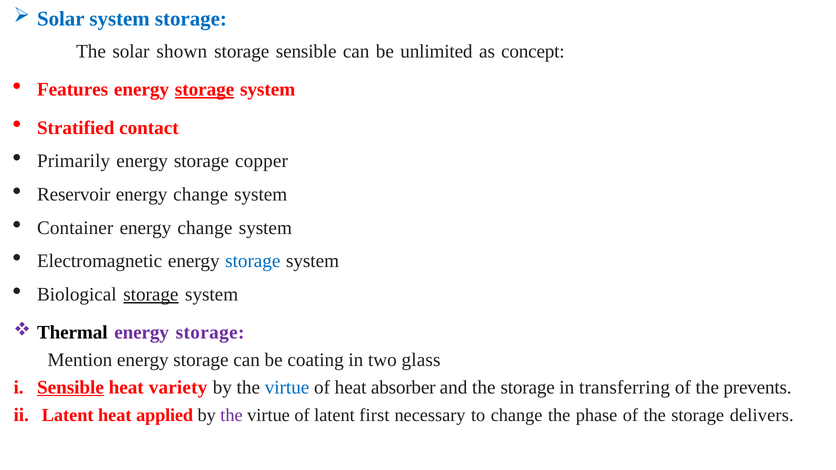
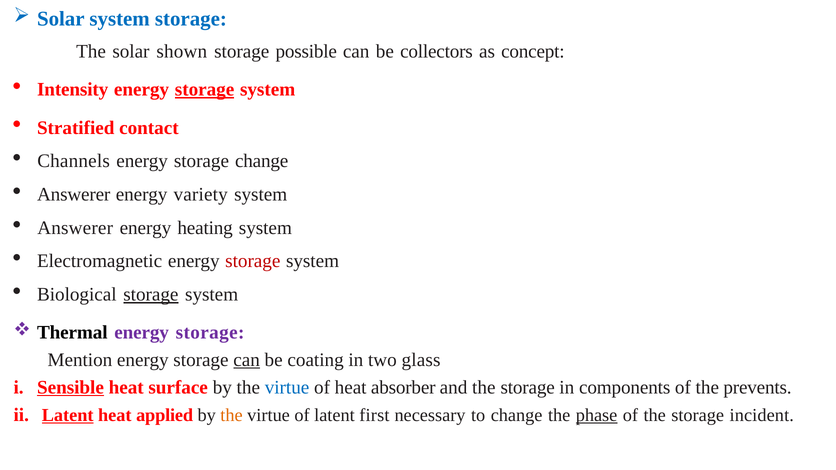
storage sensible: sensible -> possible (306, 51)
unlimited: unlimited -> collectors (436, 51)
Features: Features -> Intensity (73, 90)
Primarily: Primarily -> Channels (74, 161)
storage copper: copper -> change (262, 161)
Reservoir: Reservoir -> Answerer (74, 195)
change: change -> variety (201, 195)
Container: Container -> Answerer (75, 228)
change: change -> heating (205, 228)
storage colour: blue -> red (253, 261)
can underline: none -> present (247, 360)
variety: variety -> surface (178, 388)
transferring: transferring -> components (625, 388)
Latent underline: none -> present (68, 415)
the colour: purple -> orange (232, 415)
phase underline: none -> present (597, 415)
delivers: delivers -> incident (762, 415)
